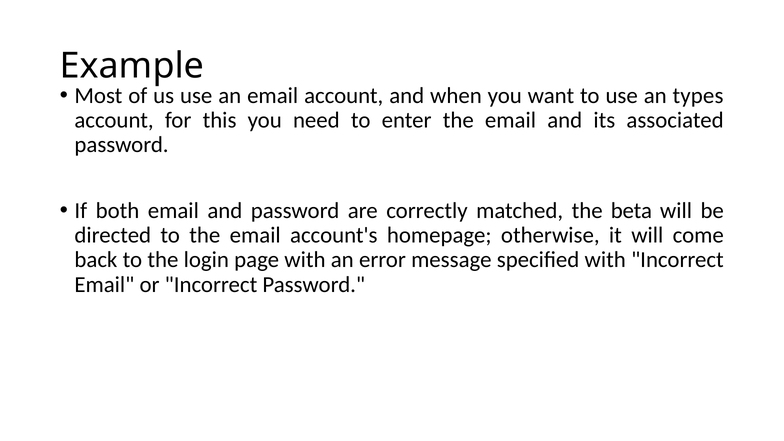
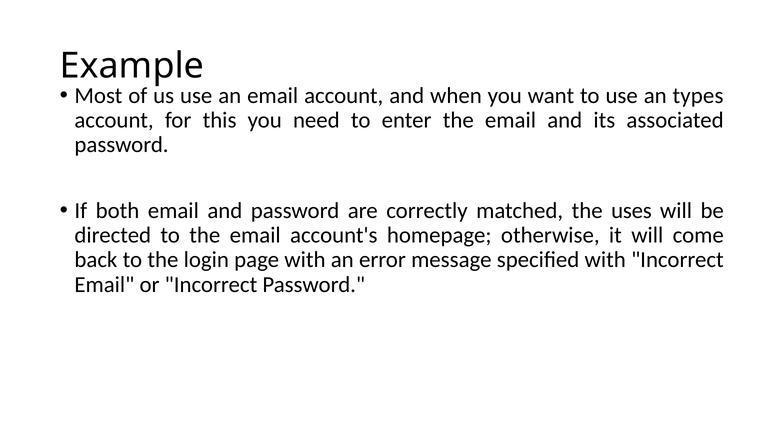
beta: beta -> uses (631, 211)
